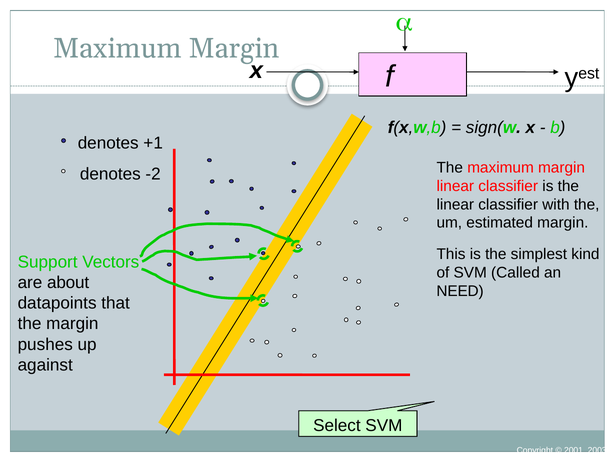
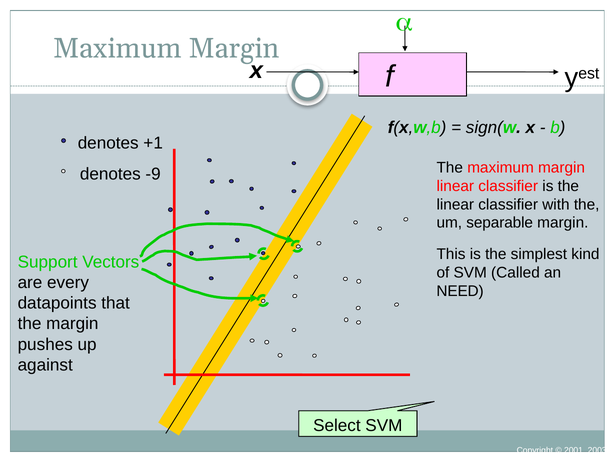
-2: -2 -> -9 (153, 174)
estimated: estimated -> separable (500, 223)
about: about -> every (68, 282)
